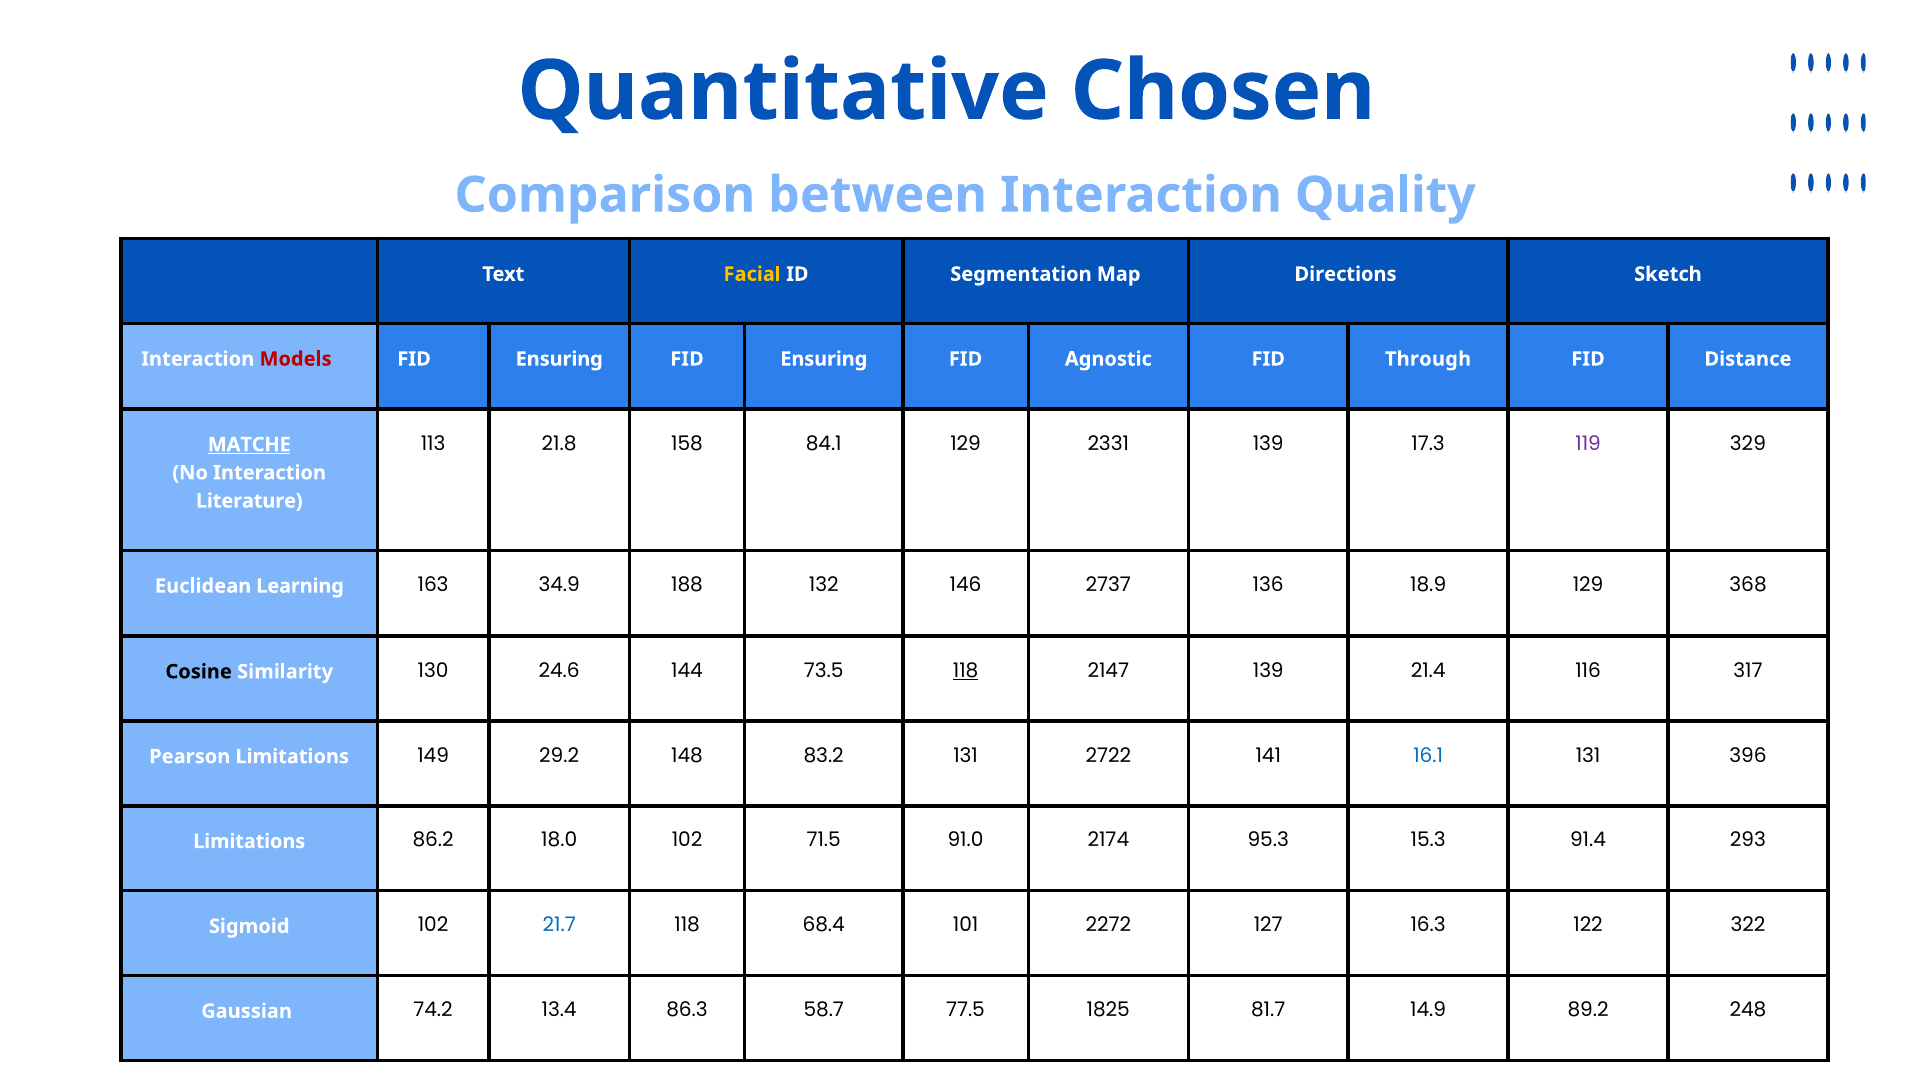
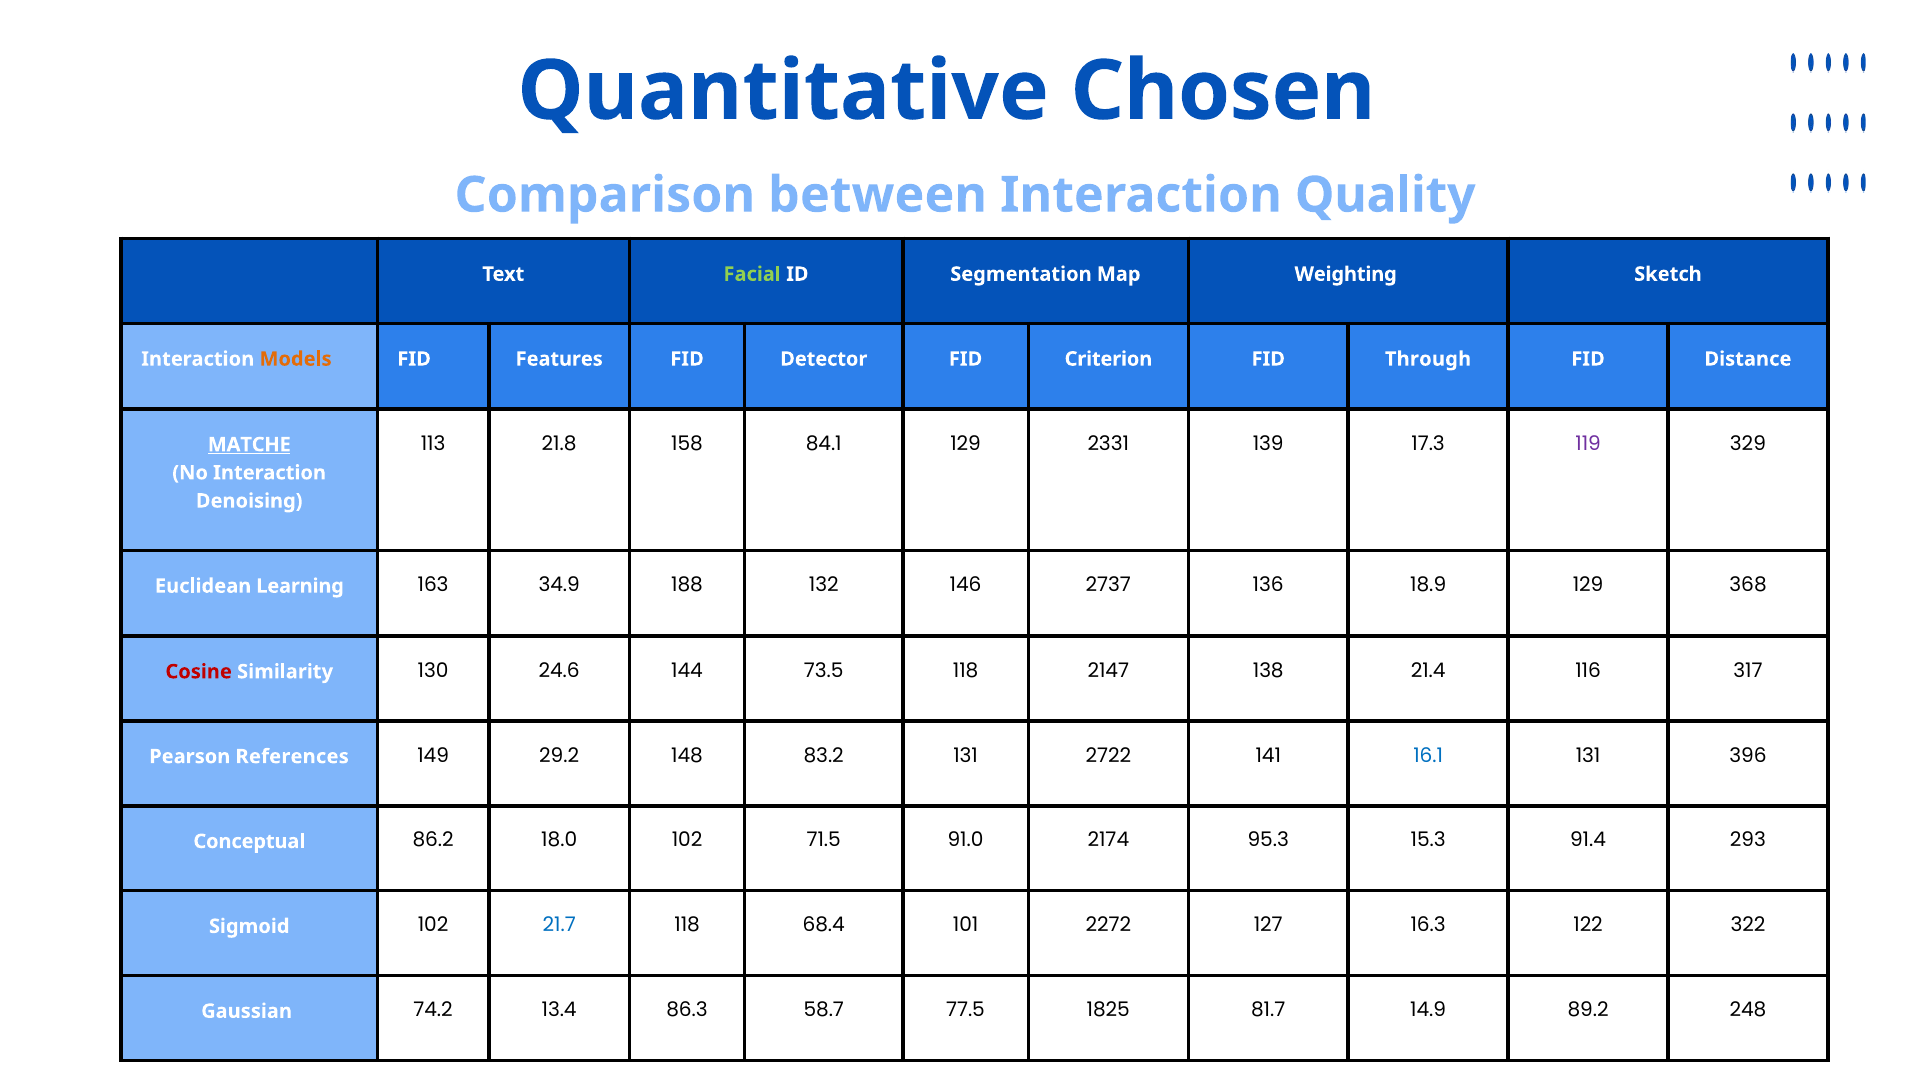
Facial colour: yellow -> light green (752, 274)
Directions: Directions -> Weighting (1346, 274)
Models colour: red -> orange (296, 359)
Ensuring: Ensuring -> Features (559, 359)
Ensuring: Ensuring -> Detector (824, 359)
Agnostic: Agnostic -> Criterion (1108, 359)
Literature: Literature -> Denoising (249, 501)
Cosine colour: black -> red (199, 672)
118 underline: present -> none (966, 671)
2147 139: 139 -> 138 (1268, 671)
Pearson Limitations: Limitations -> References (292, 757)
Limitations: Limitations -> Conceptual (249, 842)
